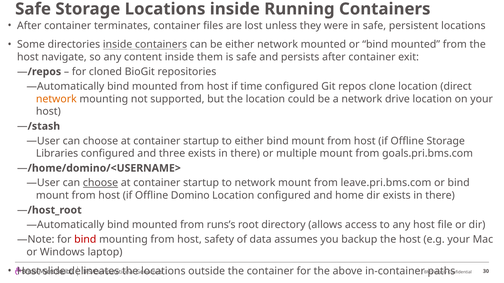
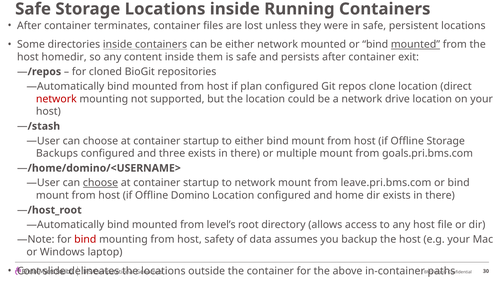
mounted underline: none -> present (416, 44)
navigate: navigate -> homedir (64, 57)
time: time -> plan (251, 87)
network colour: orange -> red (56, 99)
Libraries: Libraries -> Backups (57, 154)
runs’s: runs’s -> level’s (221, 225)
Host: Host -> Cont (29, 271)
